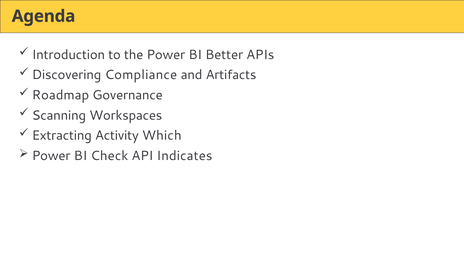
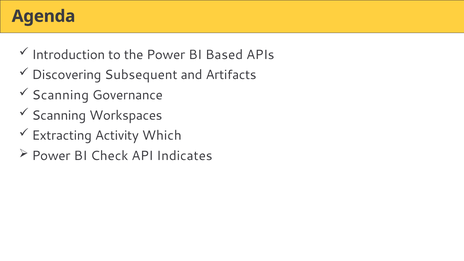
Better: Better -> Based (224, 55)
Compliance: Compliance -> Subsequent (141, 75)
Roadmap: Roadmap -> Scanning (60, 95)
